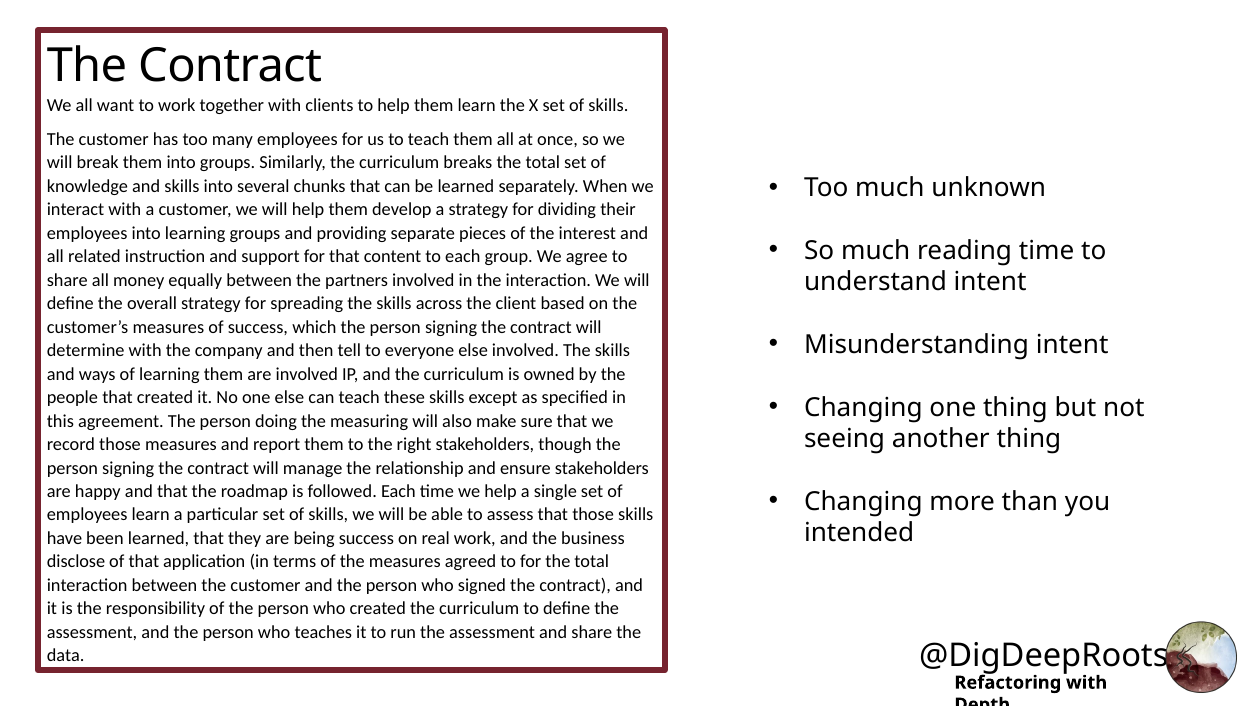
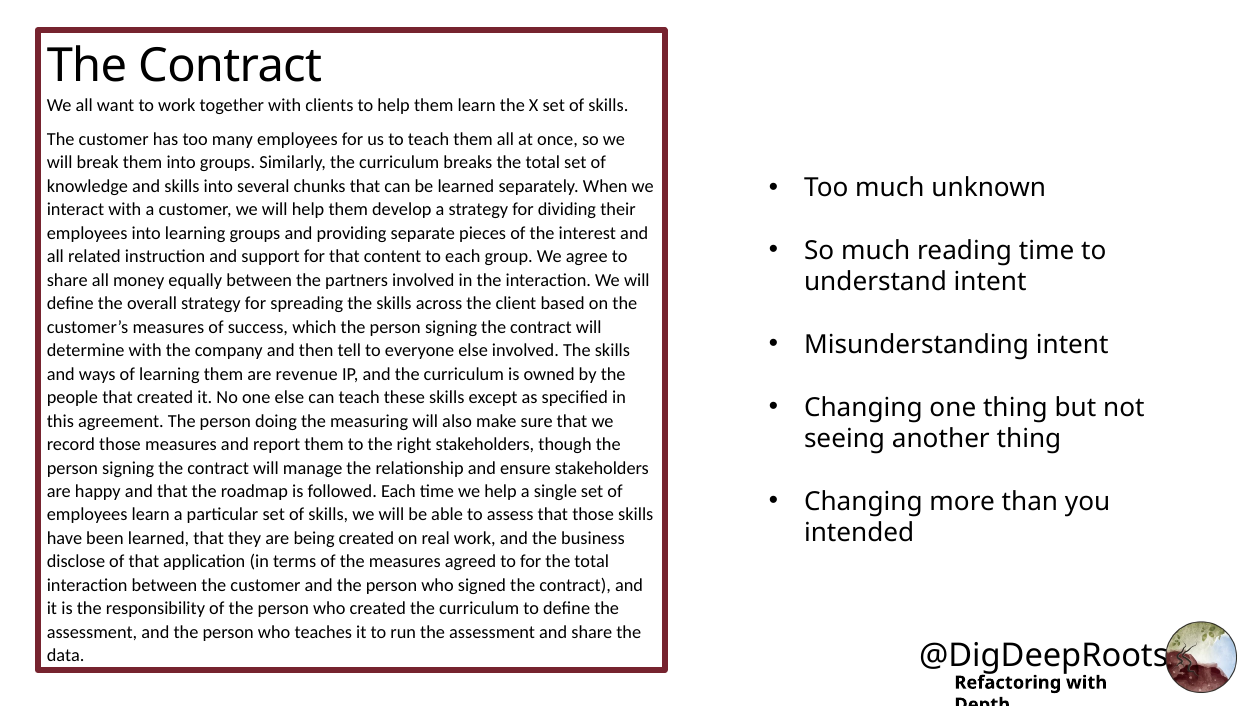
are involved: involved -> revenue (307, 374)
being success: success -> created (366, 538)
